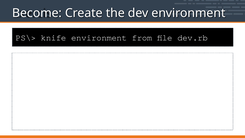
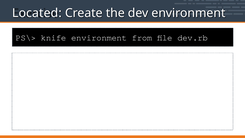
Become: Become -> Located (37, 13)
